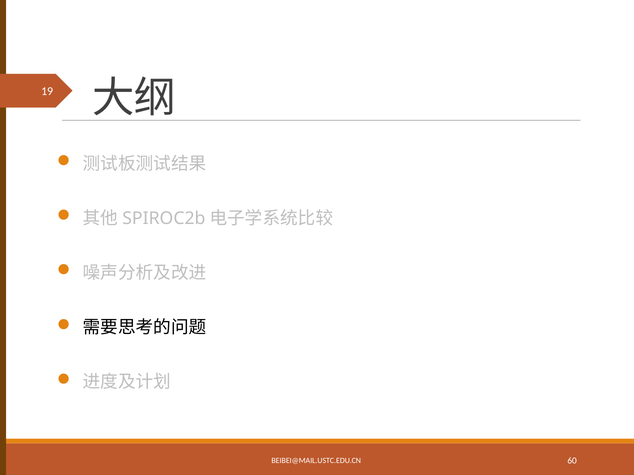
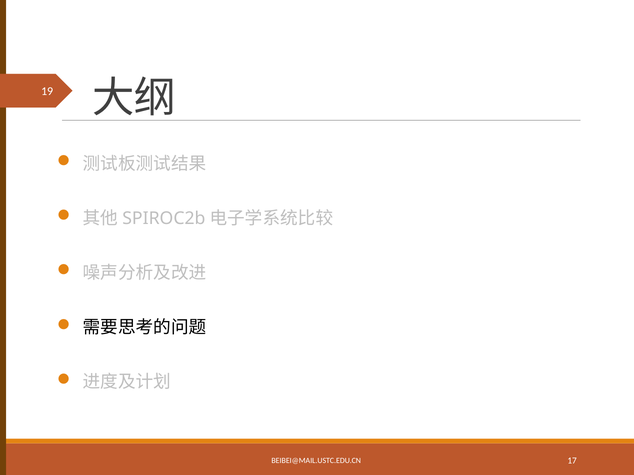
60: 60 -> 17 (572, 461)
